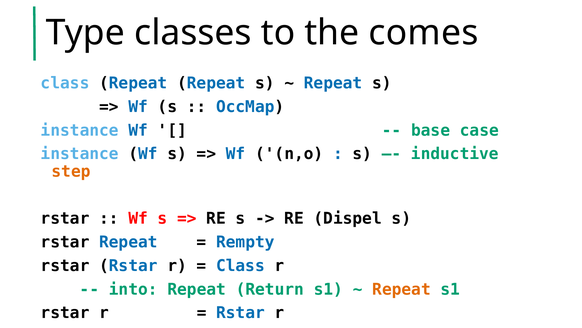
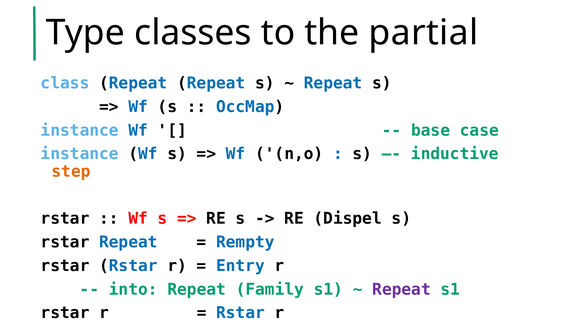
comes: comes -> partial (423, 33)
Class: Class -> Entry (240, 265)
Return: Return -> Family (270, 289)
Repeat colour: orange -> purple (402, 289)
